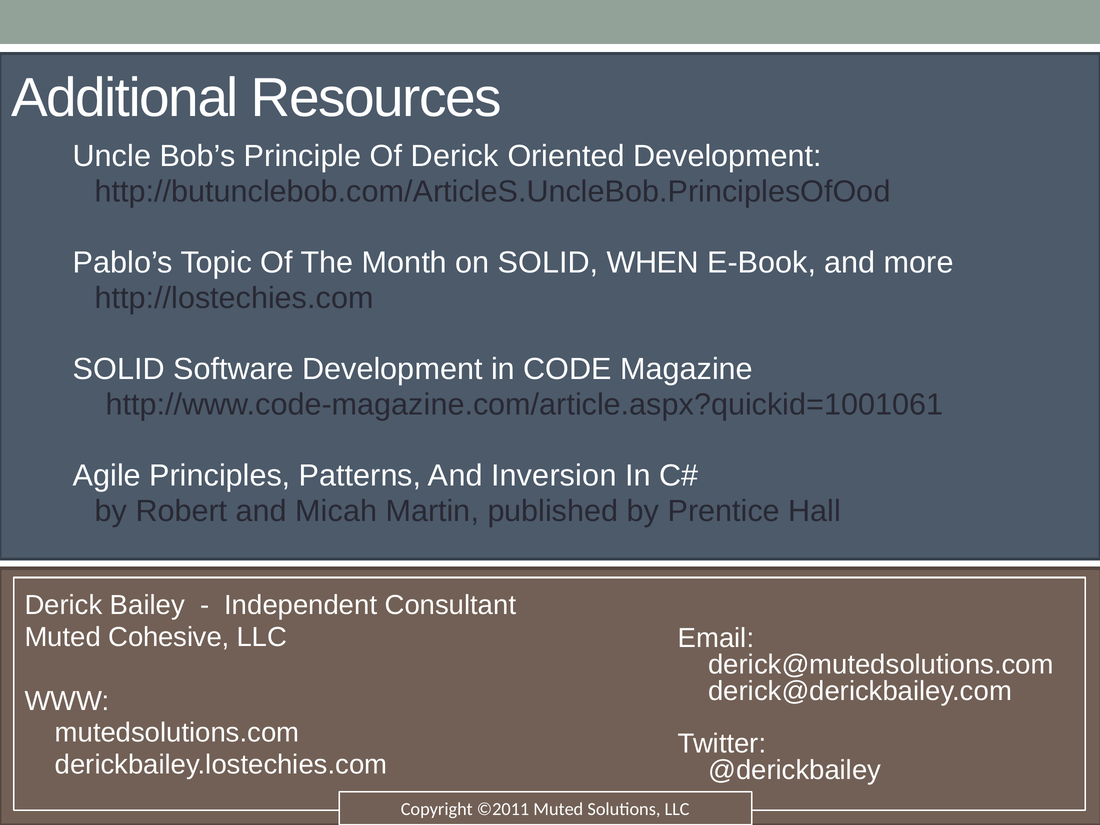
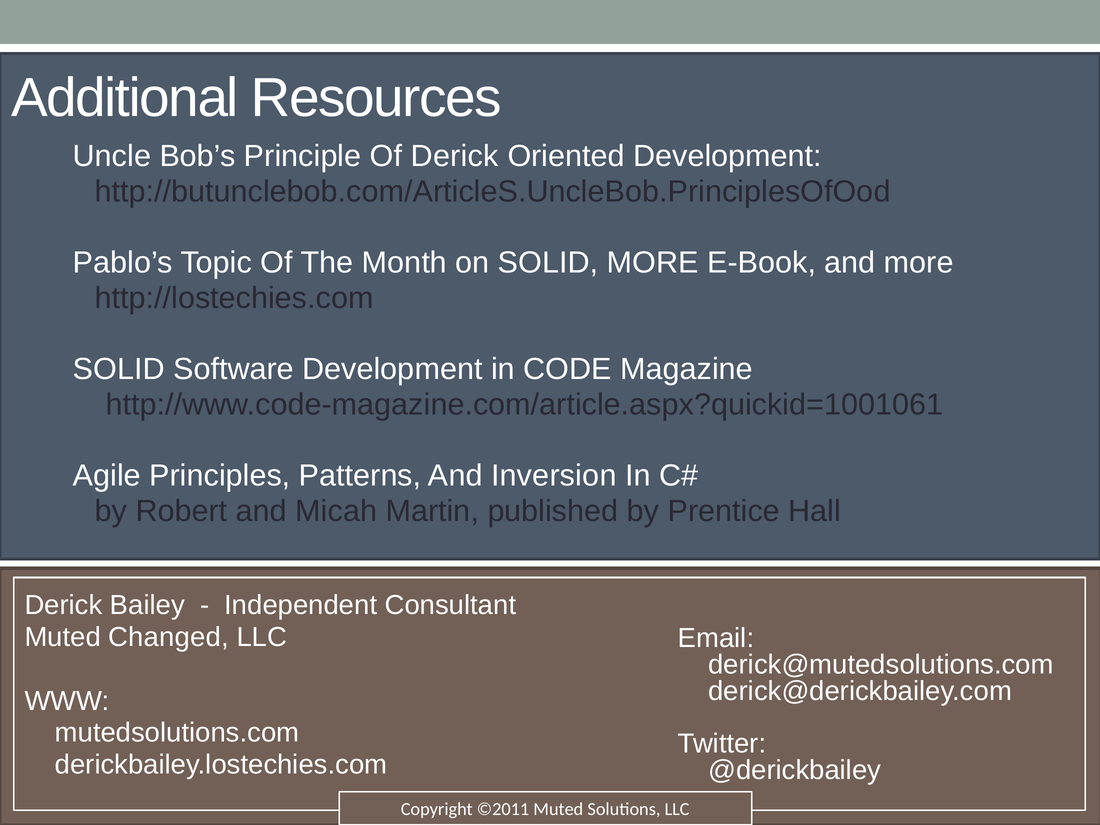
SOLID WHEN: WHEN -> MORE (653, 263)
Cohesive: Cohesive -> Changed (169, 637)
